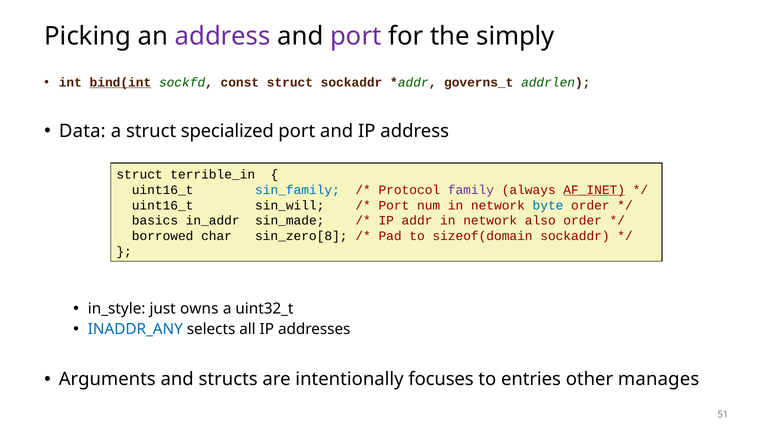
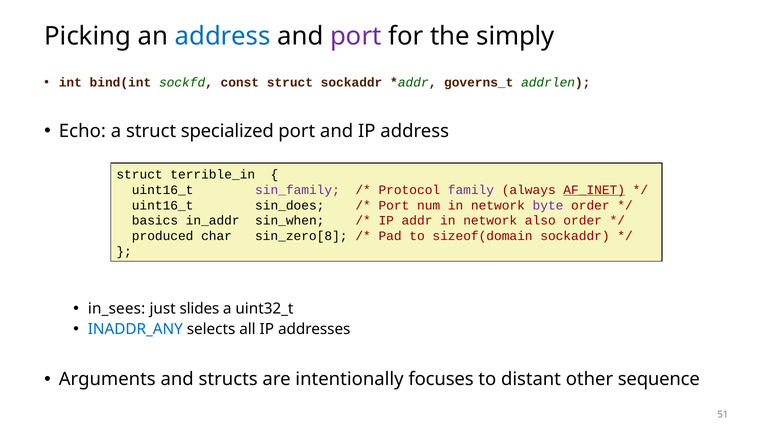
address colour: purple -> blue (223, 36)
bind(int underline: present -> none (120, 82)
Data: Data -> Echo (82, 131)
sin_family colour: blue -> purple (297, 190)
sin_will: sin_will -> sin_does (290, 205)
byte colour: blue -> purple (548, 205)
sin_made: sin_made -> sin_when (290, 221)
borrowed: borrowed -> produced (163, 236)
in_style: in_style -> in_sees (117, 309)
owns: owns -> slides (199, 309)
entries: entries -> distant (531, 379)
manages: manages -> sequence (659, 379)
